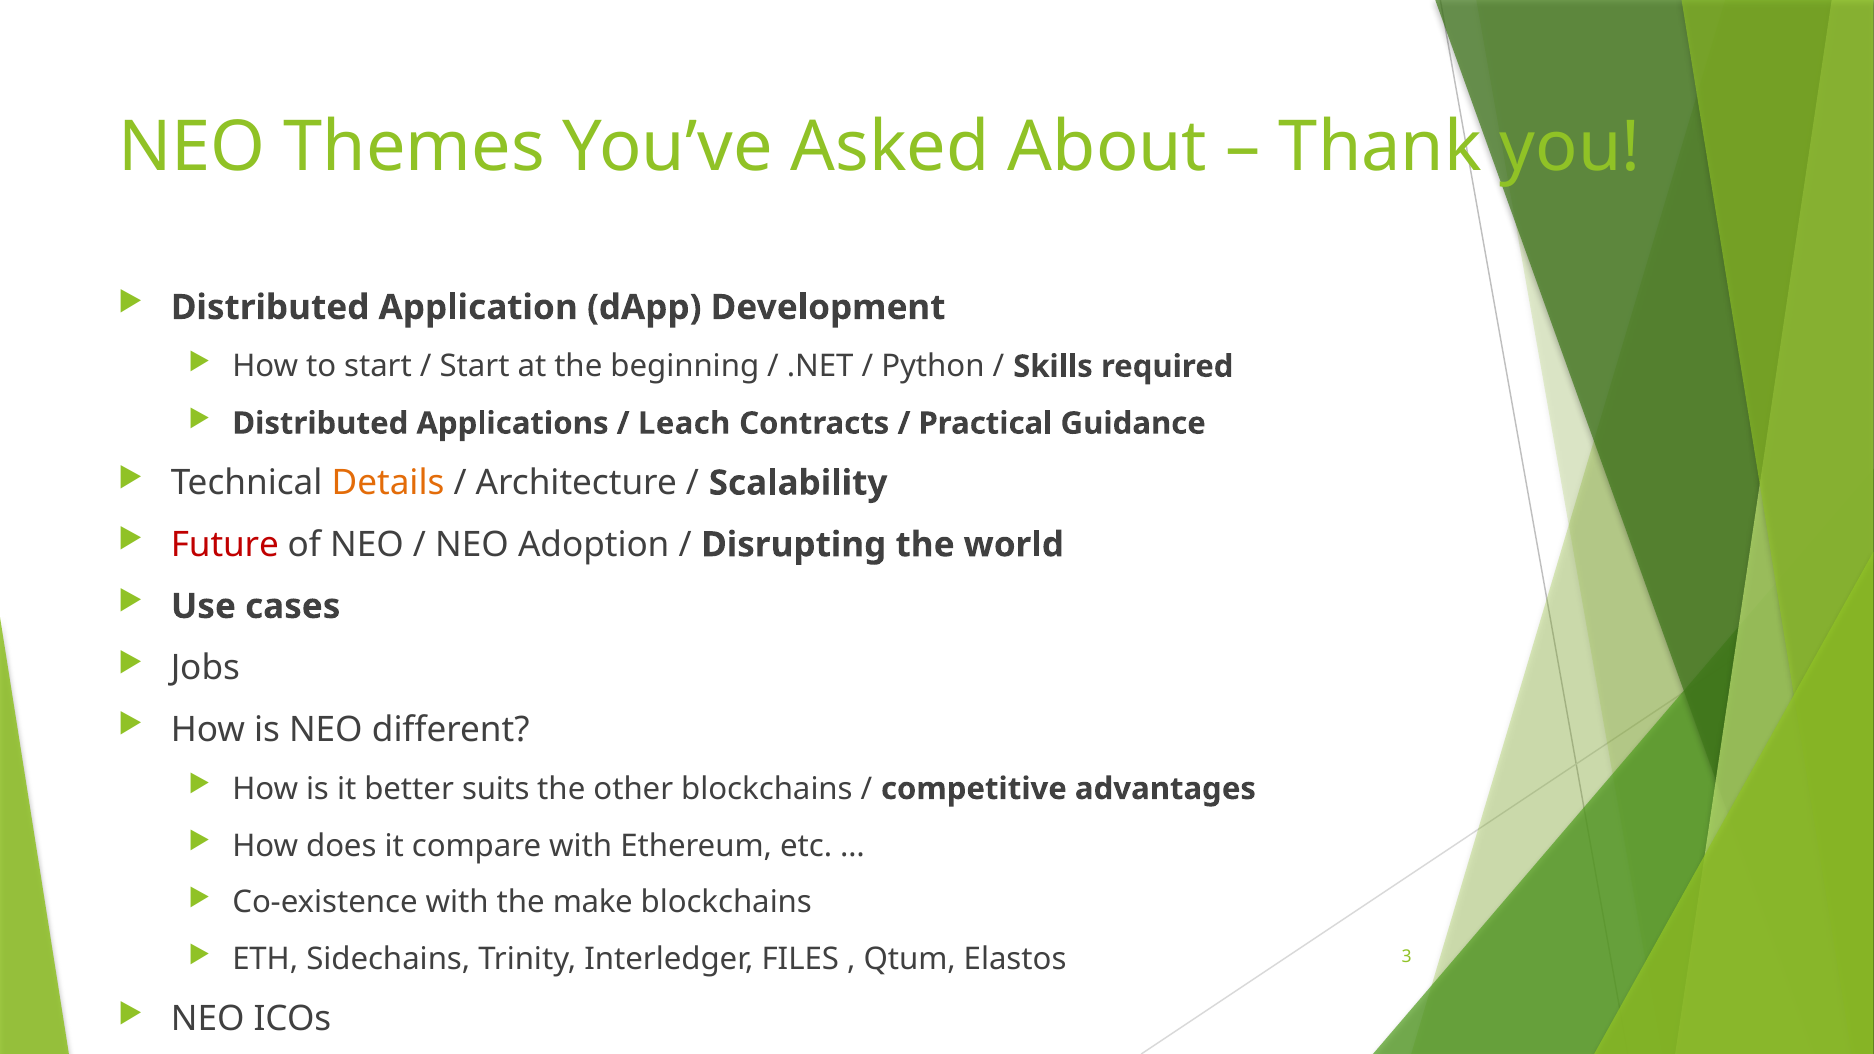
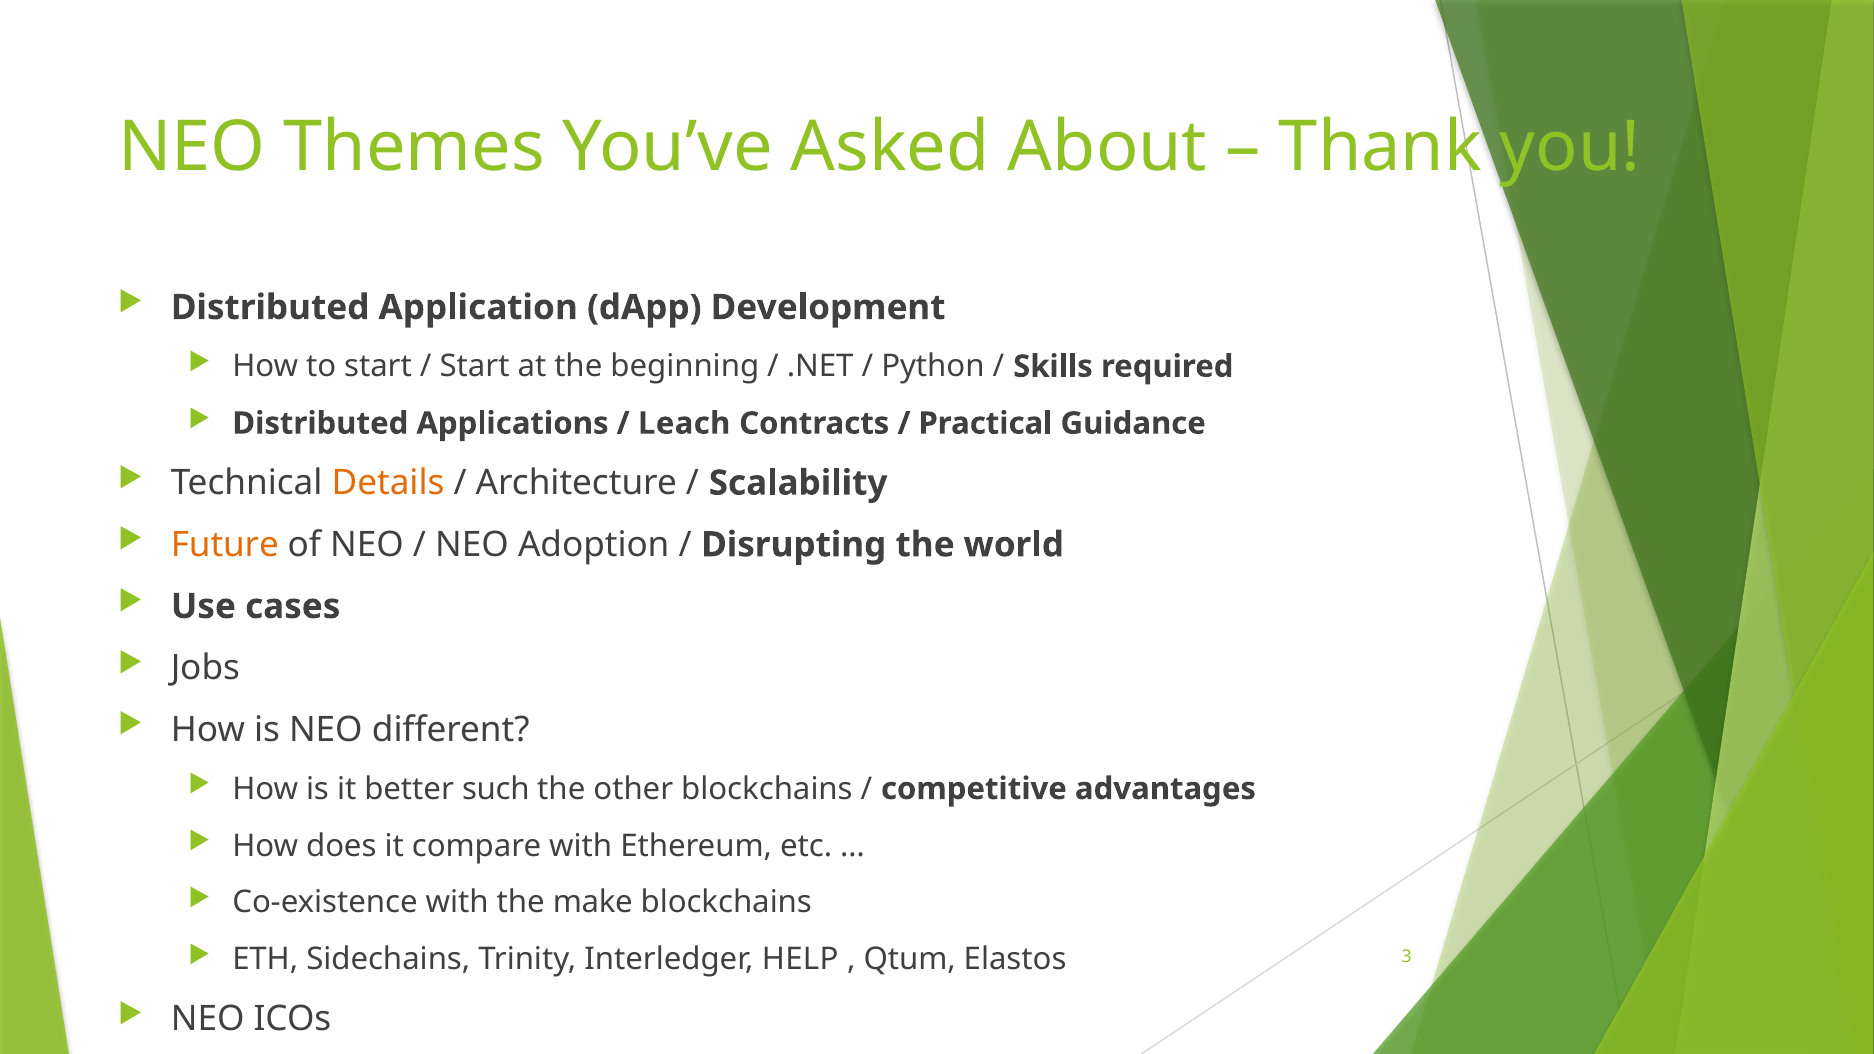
Future colour: red -> orange (225, 545)
suits: suits -> such (496, 789)
FILES: FILES -> HELP (800, 960)
